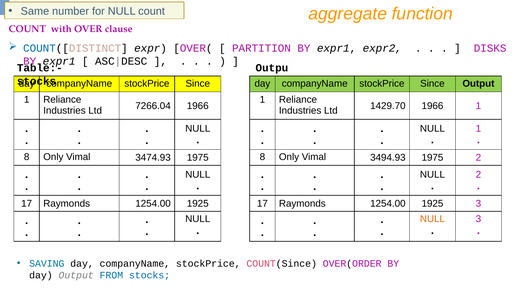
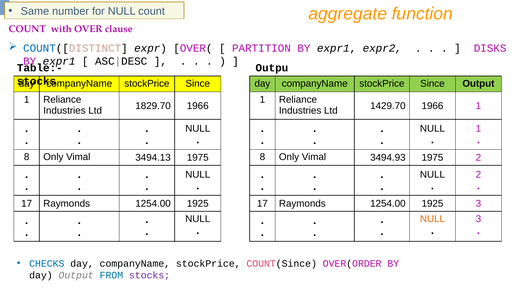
7266.04: 7266.04 -> 1829.70 (153, 106)
3474.93: 3474.93 -> 3494.13 (153, 157)
SAVING: SAVING -> CHECKS (47, 263)
stocks colour: blue -> purple (150, 275)
